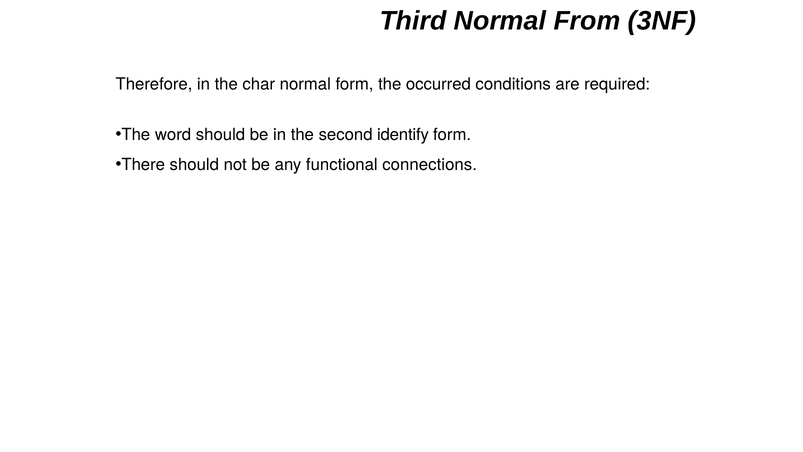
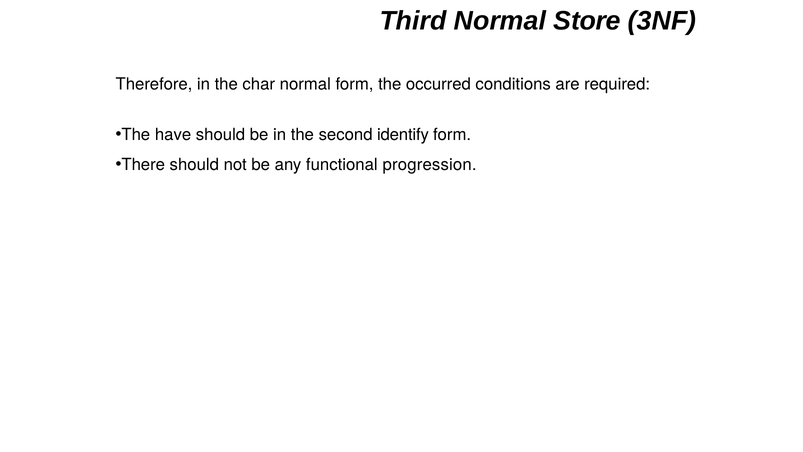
From: From -> Store (587, 21)
word: word -> have (173, 135)
connections: connections -> progression (430, 165)
